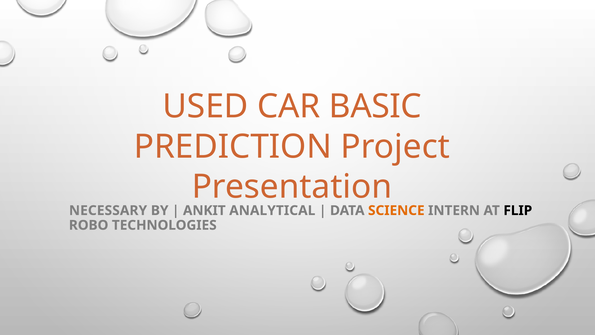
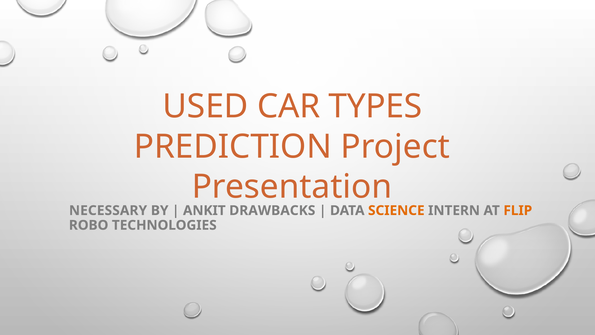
BASIC: BASIC -> TYPES (375, 106)
ANALYTICAL: ANALYTICAL -> DRAWBACKS (272, 210)
FLIP colour: black -> orange (518, 210)
